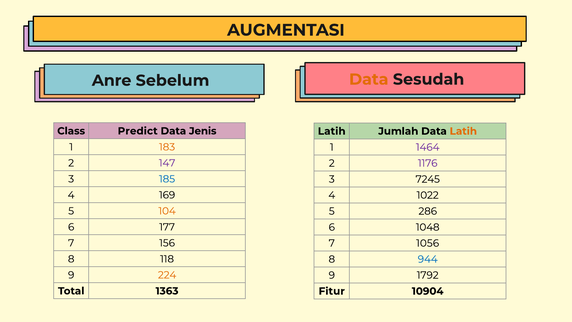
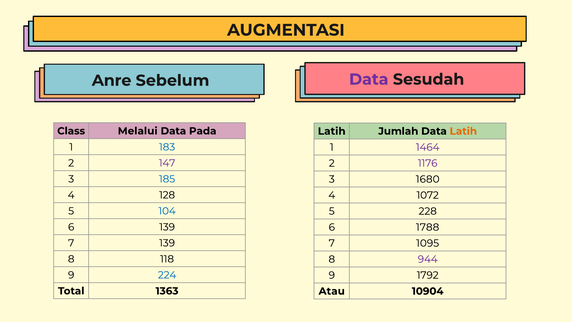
Data colour: orange -> purple (369, 79)
Predict: Predict -> Melalui (138, 131)
Jenis: Jenis -> Pada (203, 131)
183 colour: orange -> blue (167, 147)
7245: 7245 -> 1680 (428, 179)
169: 169 -> 128 (167, 195)
1022: 1022 -> 1072 (428, 195)
104 colour: orange -> blue (167, 211)
286: 286 -> 228 (428, 211)
6 177: 177 -> 139 (167, 227)
1048: 1048 -> 1788 (428, 227)
7 156: 156 -> 139 (167, 243)
1056: 1056 -> 1095 (428, 243)
944 colour: blue -> purple (428, 259)
224 colour: orange -> blue (167, 275)
Fitur: Fitur -> Atau (332, 291)
